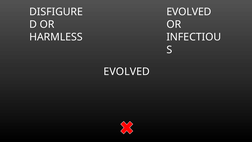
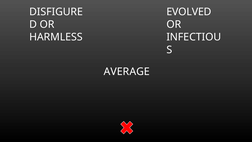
EVOLVED: EVOLVED -> AVERAGE (127, 72)
